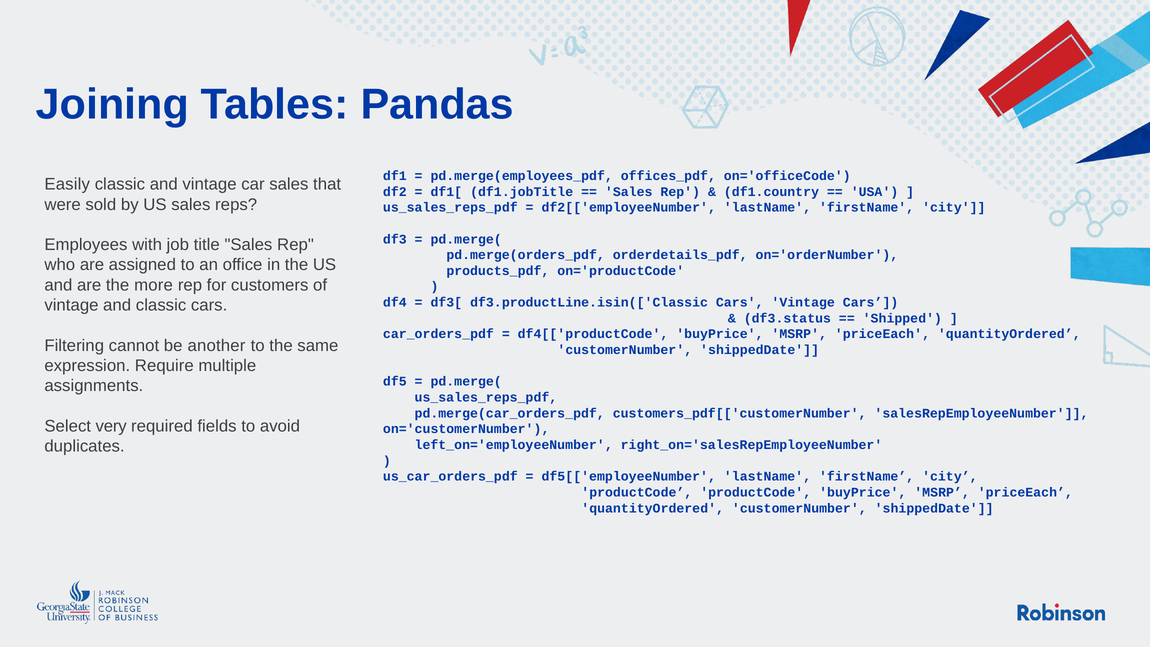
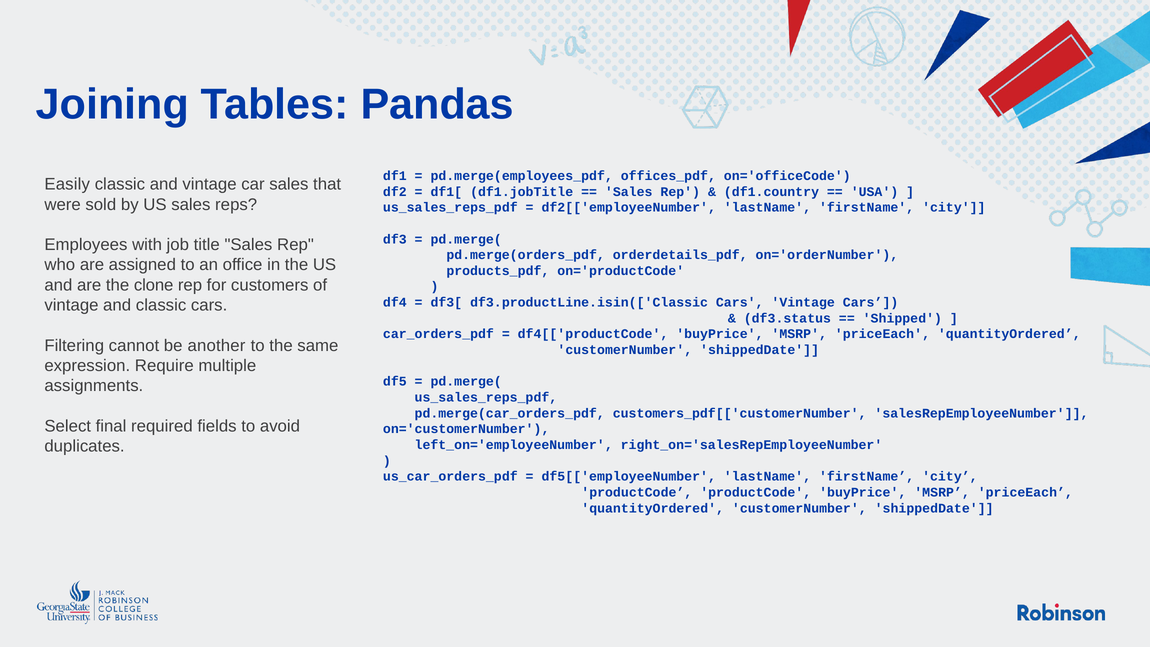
more: more -> clone (154, 285)
very: very -> final (111, 426)
